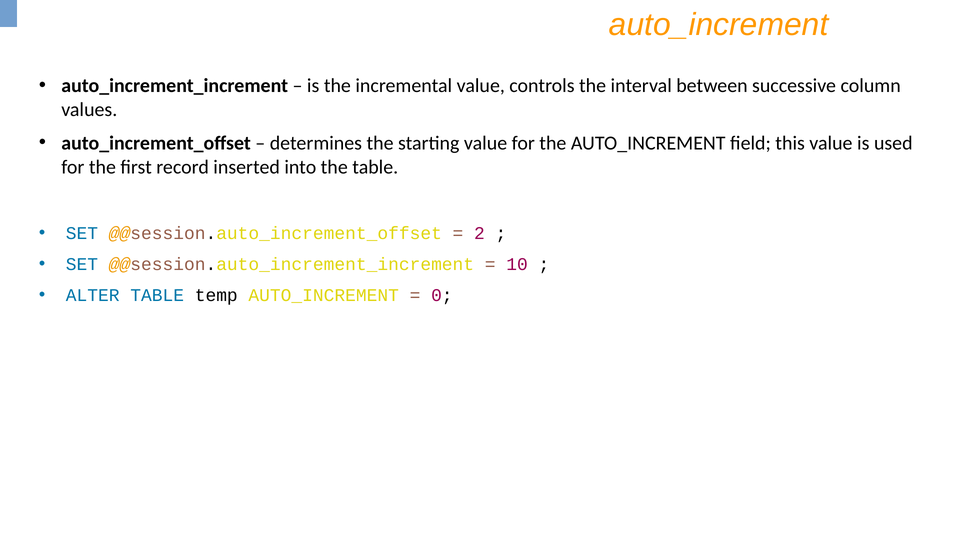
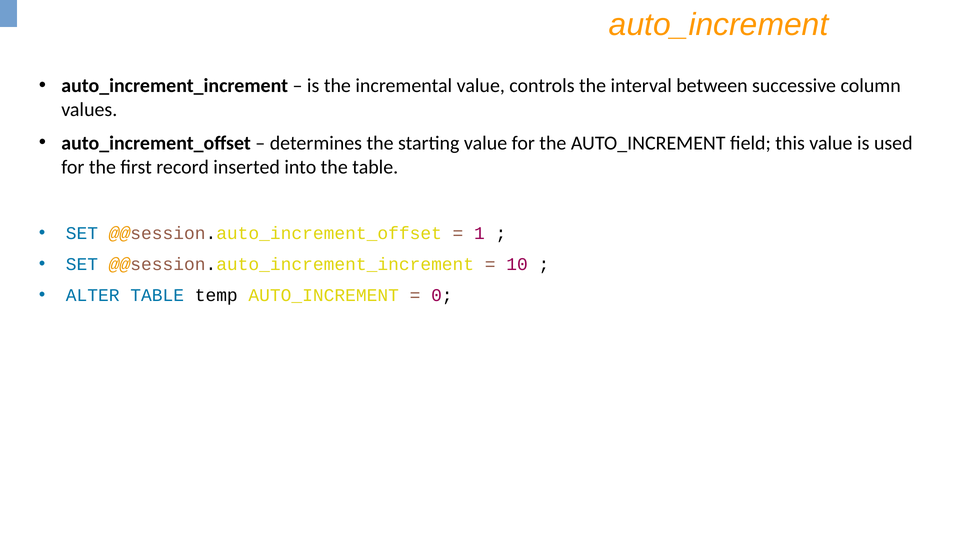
2: 2 -> 1 (479, 233)
